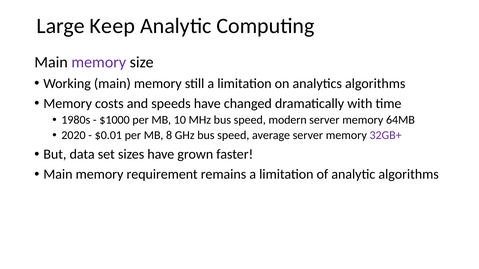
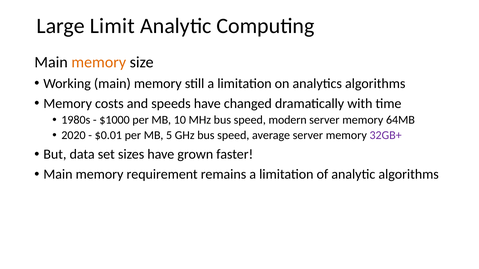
Keep: Keep -> Limit (112, 26)
memory colour: purple -> orange (99, 62)
8: 8 -> 5 (169, 136)
